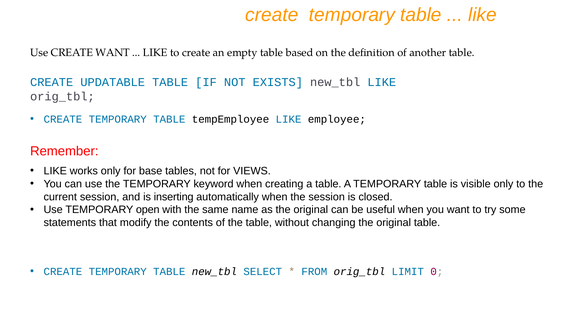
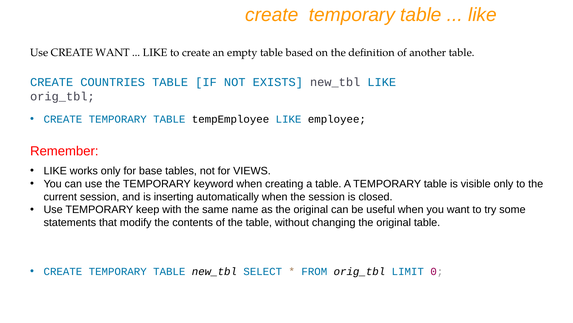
UPDATABLE: UPDATABLE -> COUNTRIES (113, 82)
open: open -> keep (148, 209)
